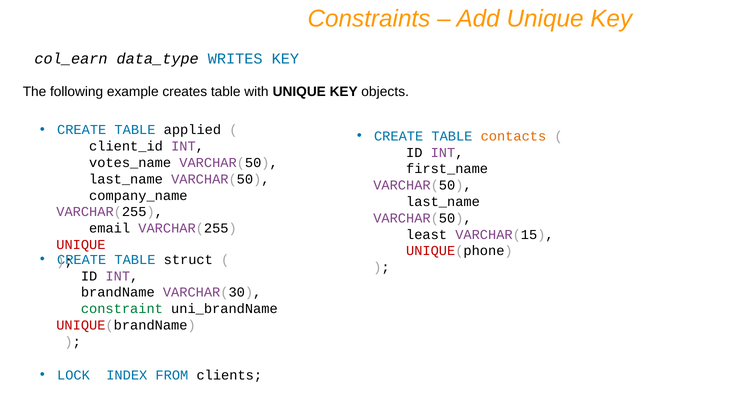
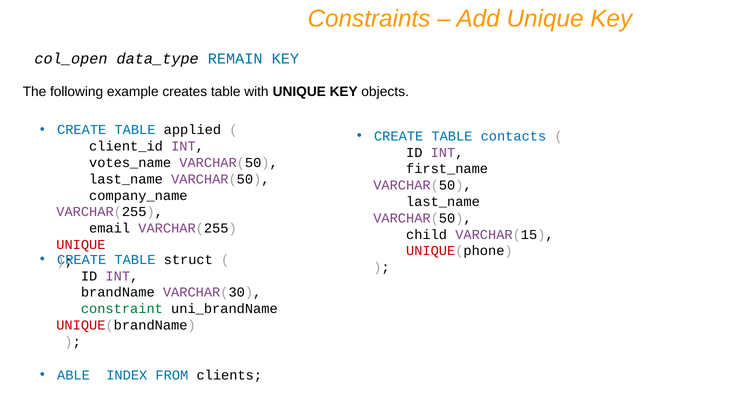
col_earn: col_earn -> col_open (71, 59)
WRITES: WRITES -> REMAIN (235, 59)
contacts colour: orange -> blue (513, 136)
least: least -> child (427, 235)
LOCK: LOCK -> ABLE (73, 375)
